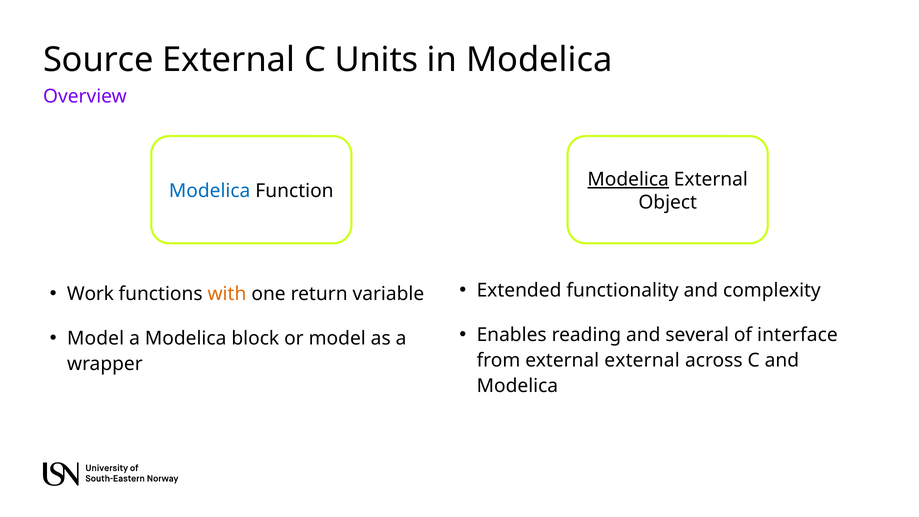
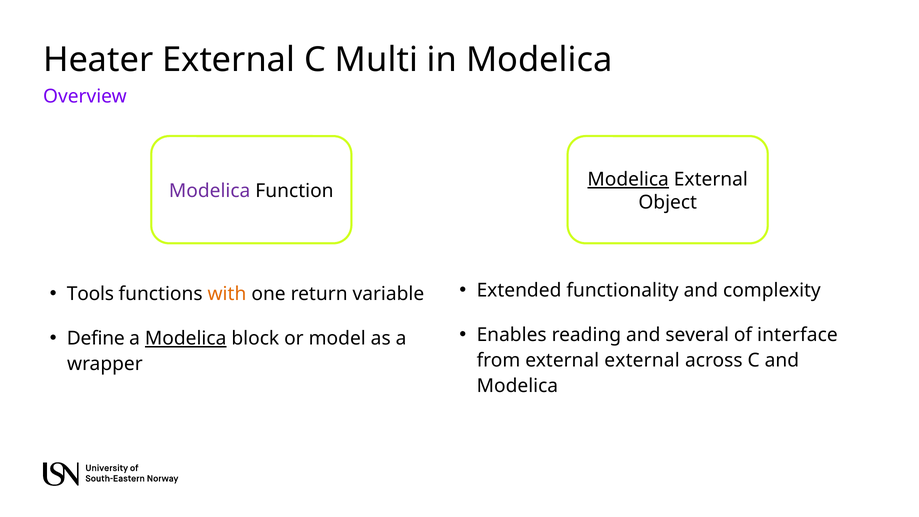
Source: Source -> Heater (98, 60)
Units: Units -> Multi (376, 60)
Modelica colour: blue -> purple (210, 191)
Work: Work -> Tools (90, 294)
Model: Model -> Define (96, 338)
Modelica underline: none -> present (186, 338)
